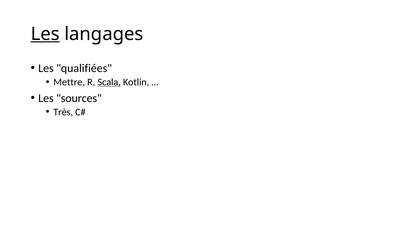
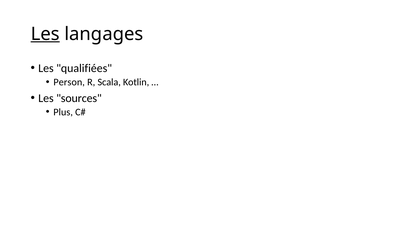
Mettre: Mettre -> Person (69, 82)
Scala underline: present -> none (109, 82)
Très: Très -> Plus (63, 112)
